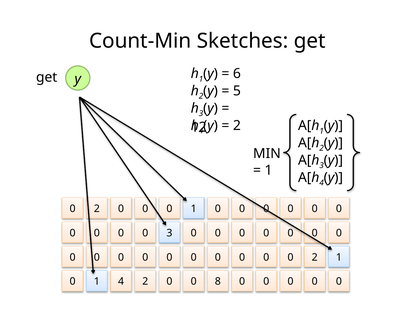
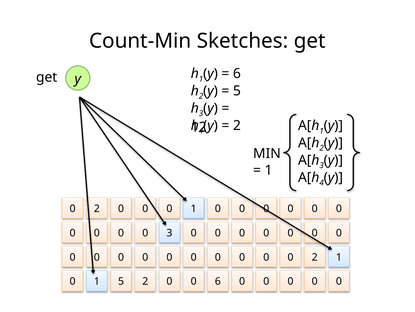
1 4: 4 -> 5 (121, 281)
0 8: 8 -> 6 (218, 281)
